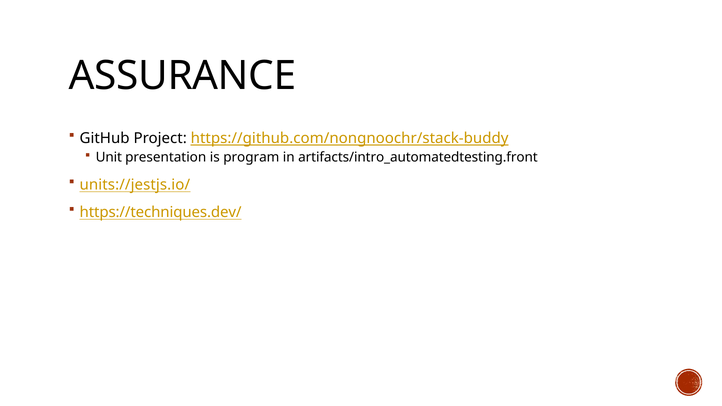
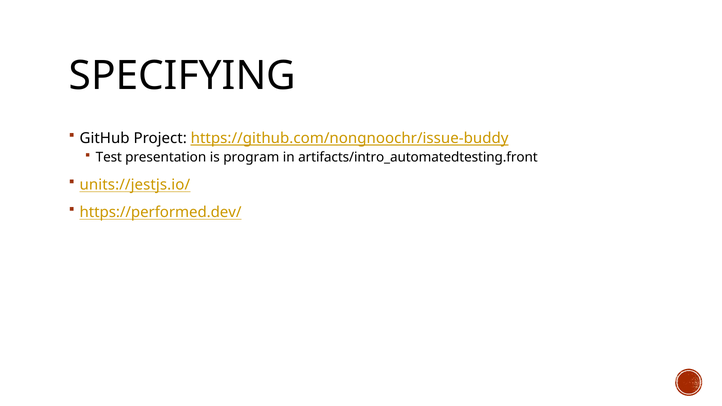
ASSURANCE: ASSURANCE -> SPECIFYING (182, 76)
https://github.com/nongnoochr/stack-buddy: https://github.com/nongnoochr/stack-buddy -> https://github.com/nongnoochr/issue-buddy (350, 138)
Unit: Unit -> Test (109, 157)
https://techniques.dev/: https://techniques.dev/ -> https://performed.dev/ (161, 212)
